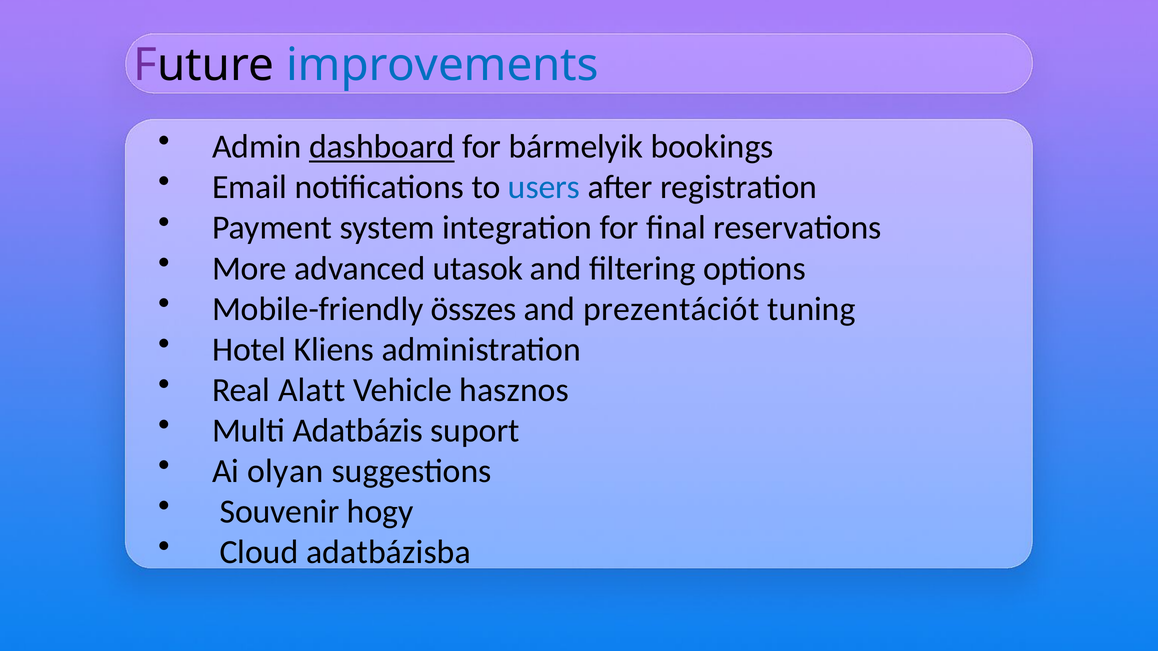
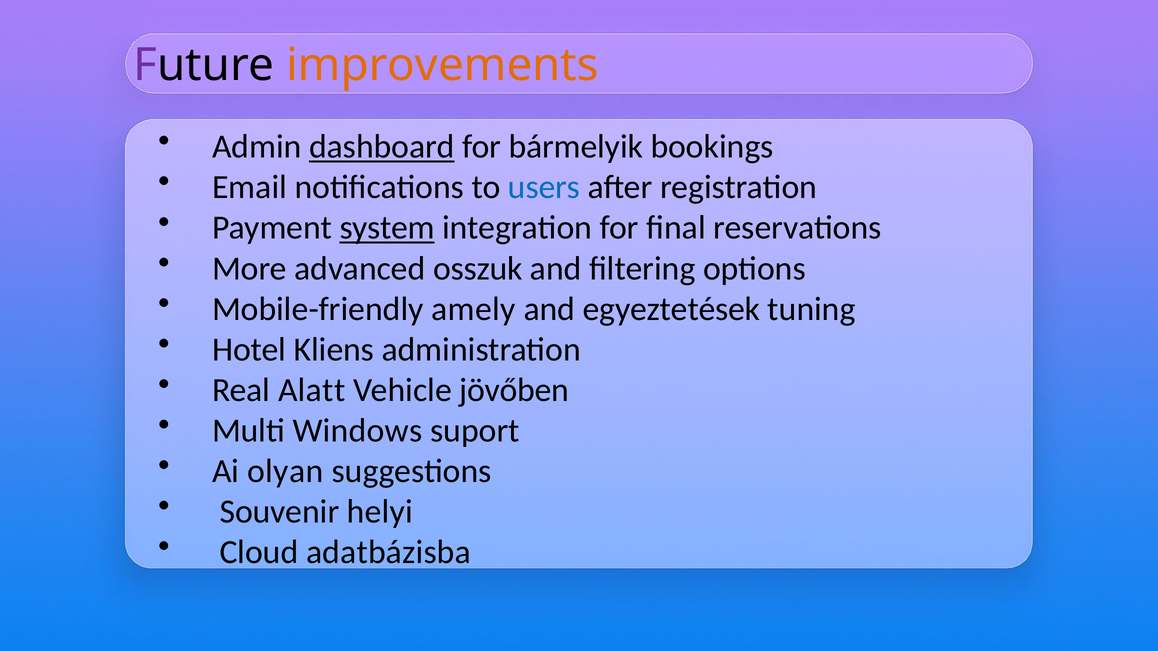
improvements colour: blue -> orange (442, 65)
system underline: none -> present (387, 228)
utasok: utasok -> osszuk (478, 269)
összes: összes -> amely (473, 309)
prezentációt: prezentációt -> egyeztetések (671, 309)
hasznos: hasznos -> jövőben (514, 390)
Adatbázis: Adatbázis -> Windows (358, 431)
hogy: hogy -> helyi (380, 512)
